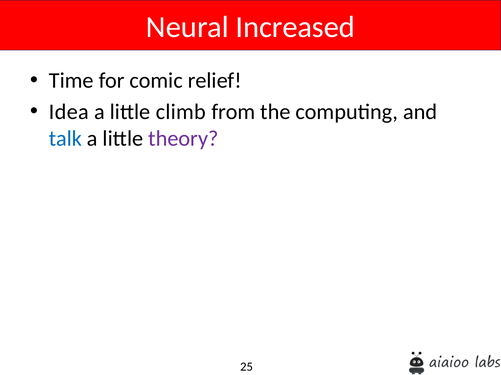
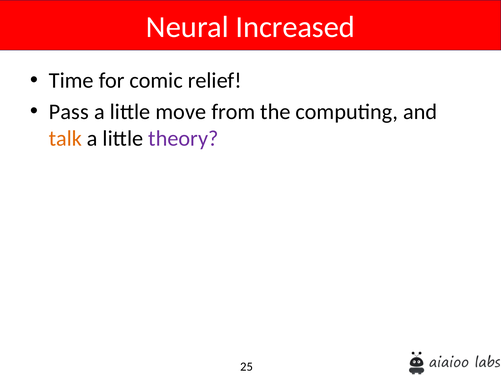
Idea: Idea -> Pass (69, 112)
climb: climb -> move (181, 112)
talk colour: blue -> orange (65, 139)
